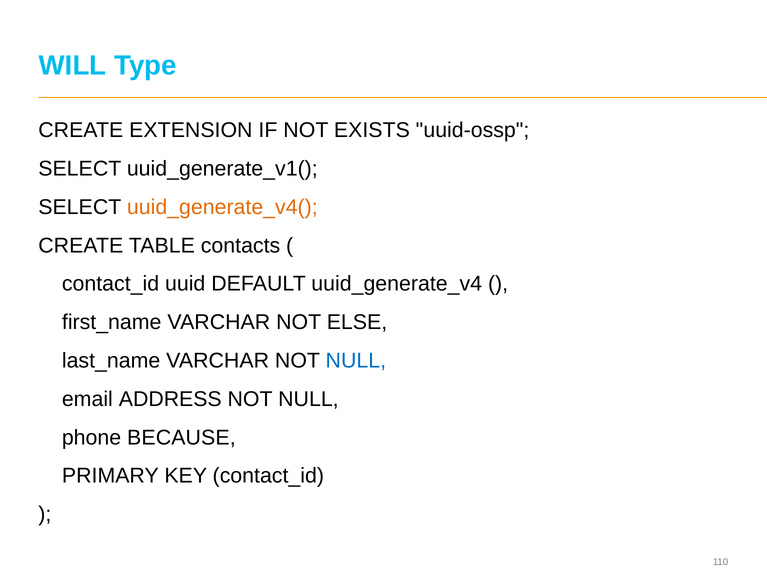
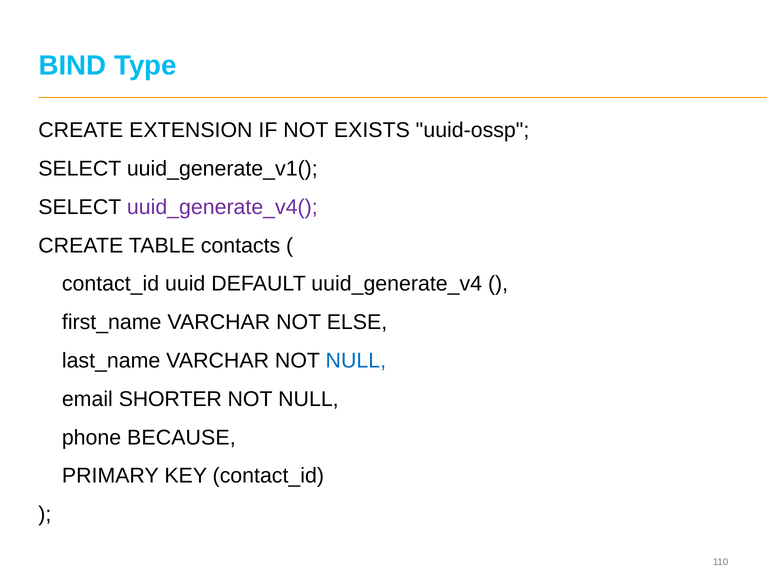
WILL: WILL -> BIND (73, 65)
uuid_generate_v4( colour: orange -> purple (222, 207)
ADDRESS: ADDRESS -> SHORTER (170, 399)
